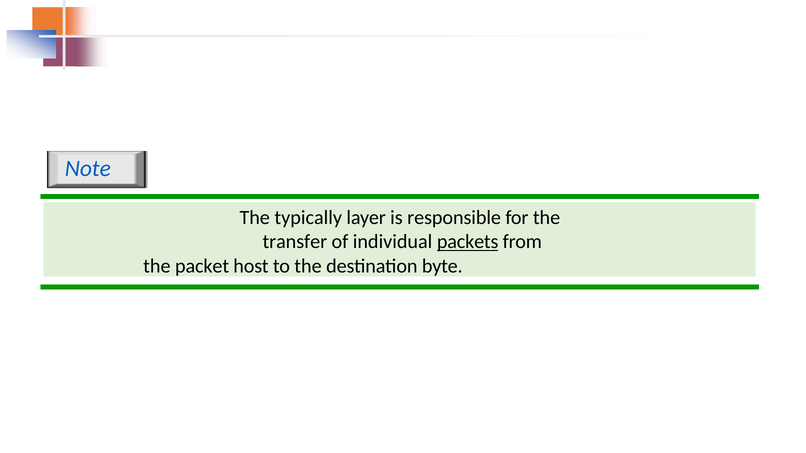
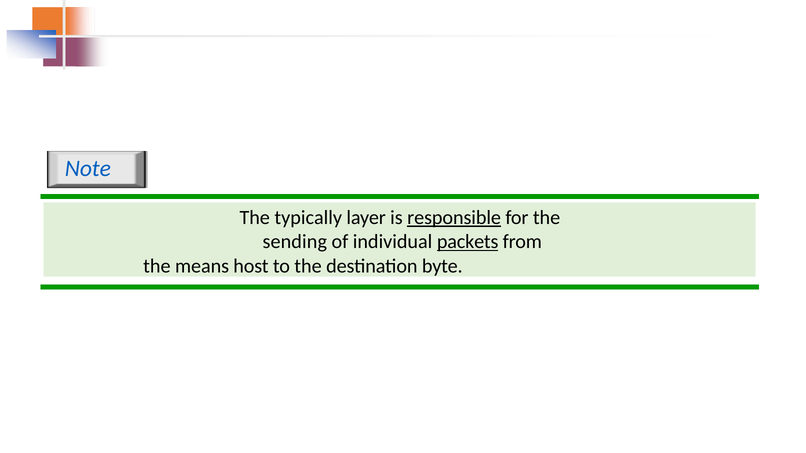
responsible underline: none -> present (454, 218)
transfer: transfer -> sending (295, 242)
packet: packet -> means (202, 266)
